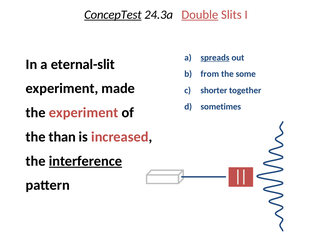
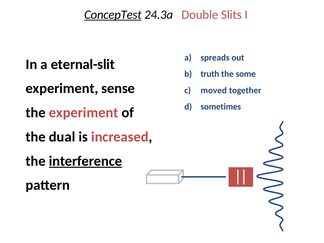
Double underline: present -> none (200, 15)
spreads underline: present -> none (215, 58)
from: from -> truth (210, 74)
made: made -> sense (118, 88)
shorter: shorter -> moved (214, 90)
than: than -> dual (62, 137)
